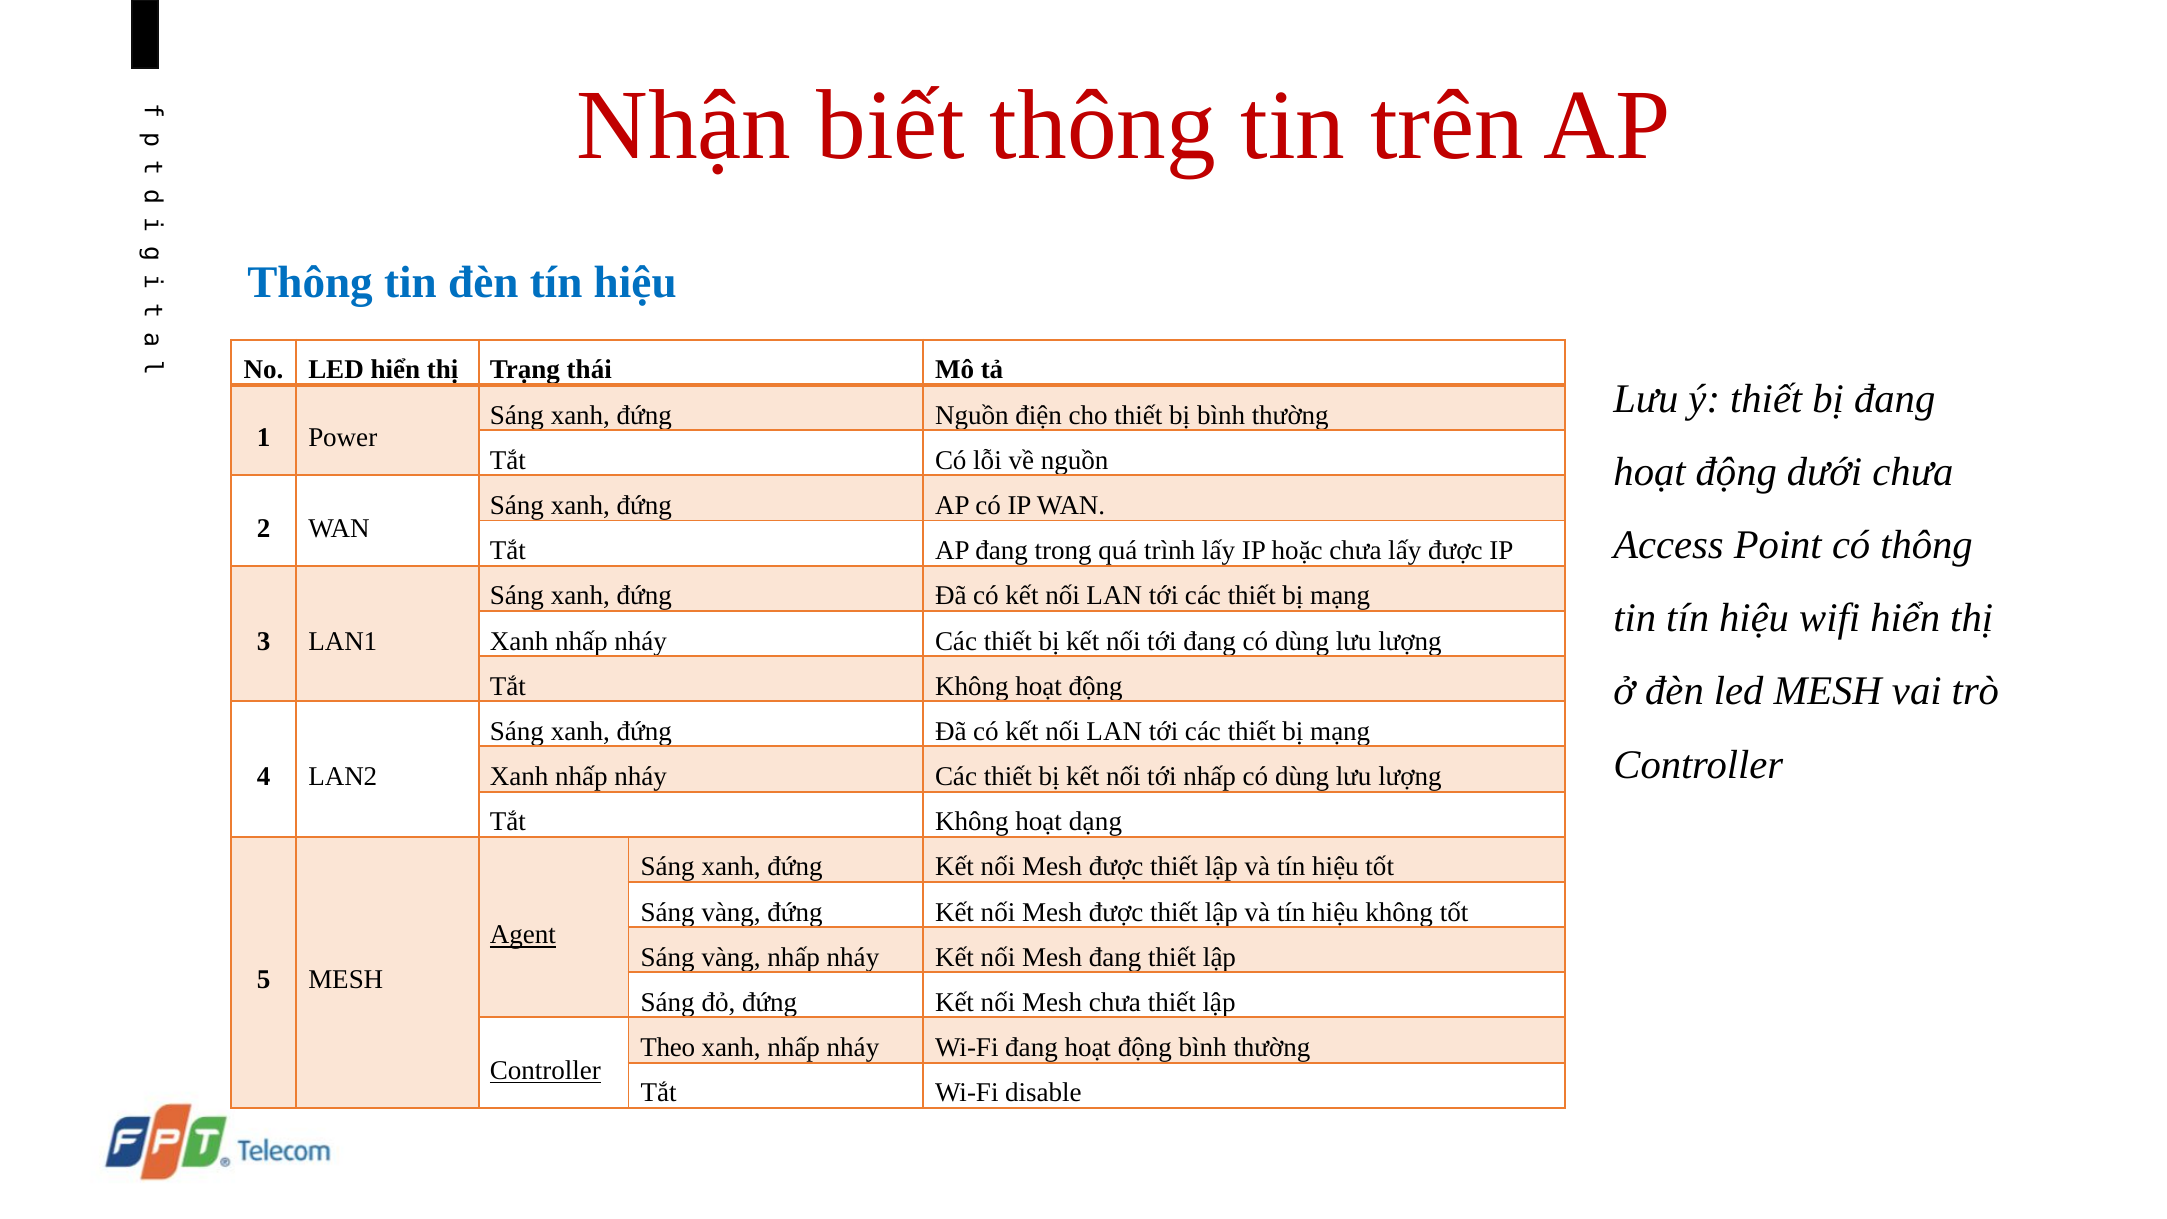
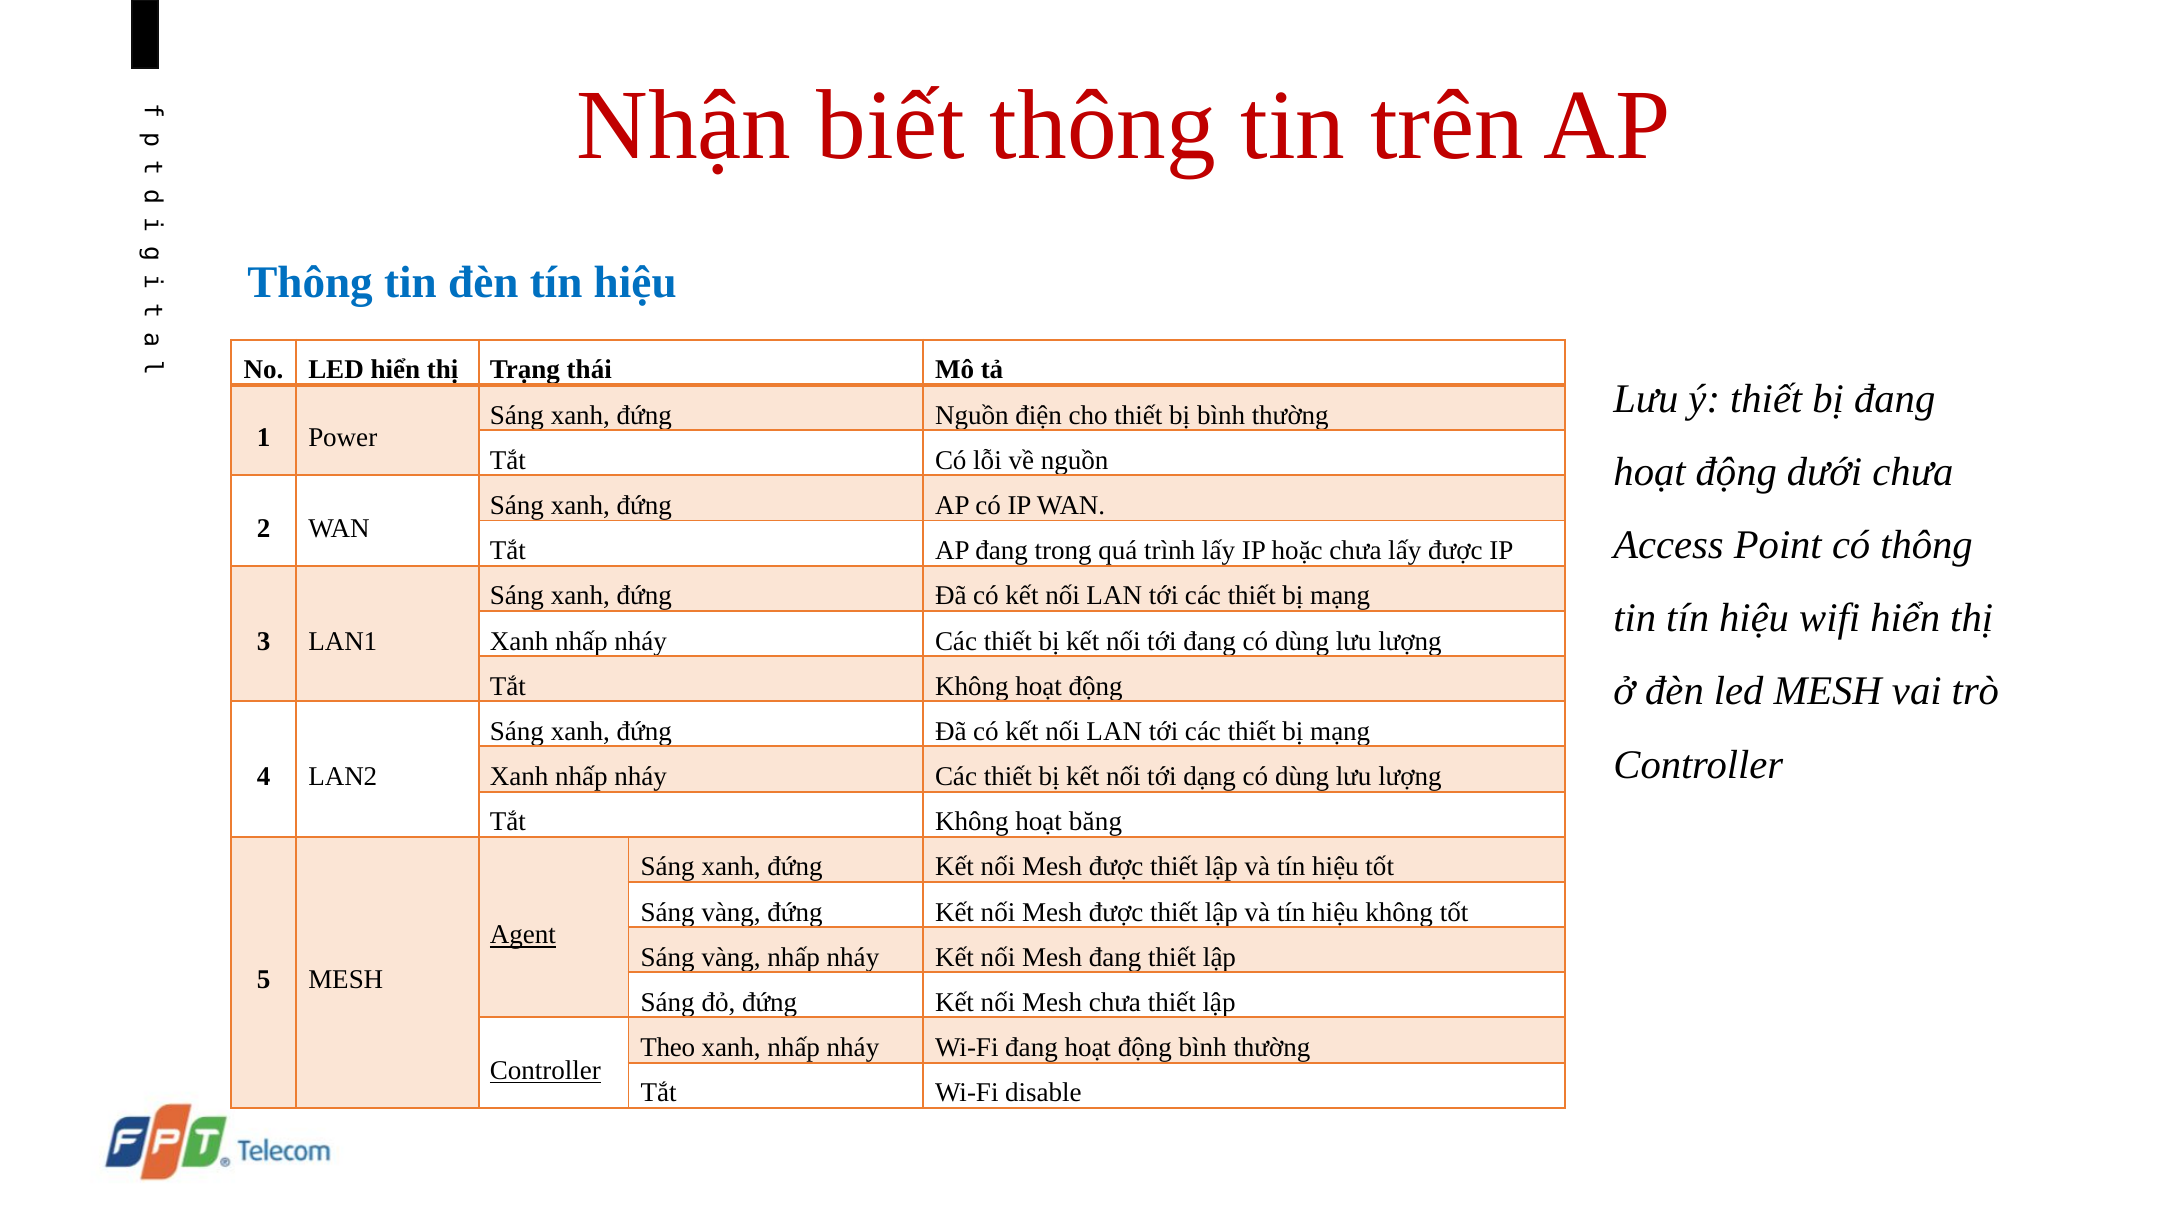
tới nhấp: nhấp -> dạng (1210, 777)
dạng: dạng -> băng (1096, 822)
